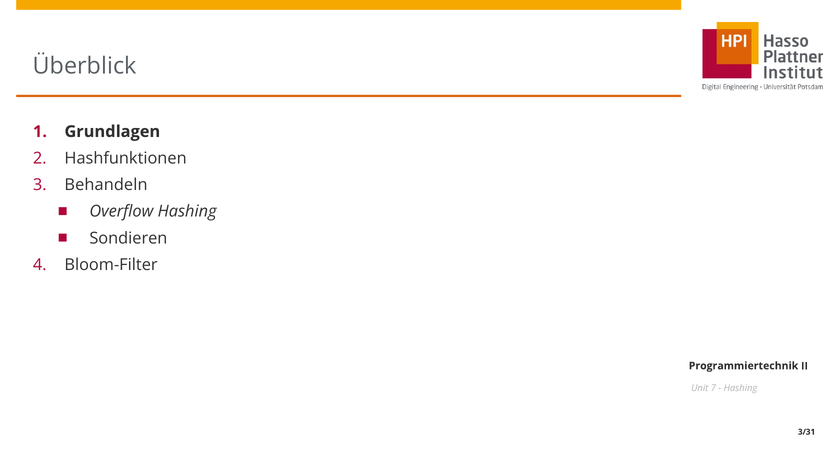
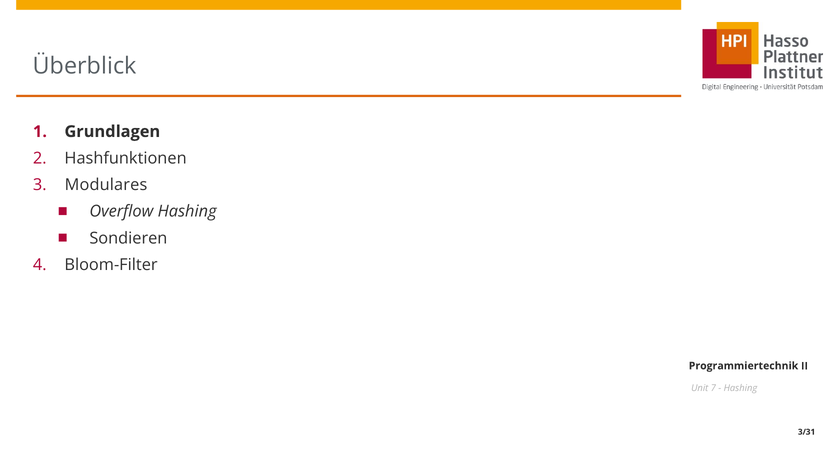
Behandeln: Behandeln -> Modulares (106, 185)
